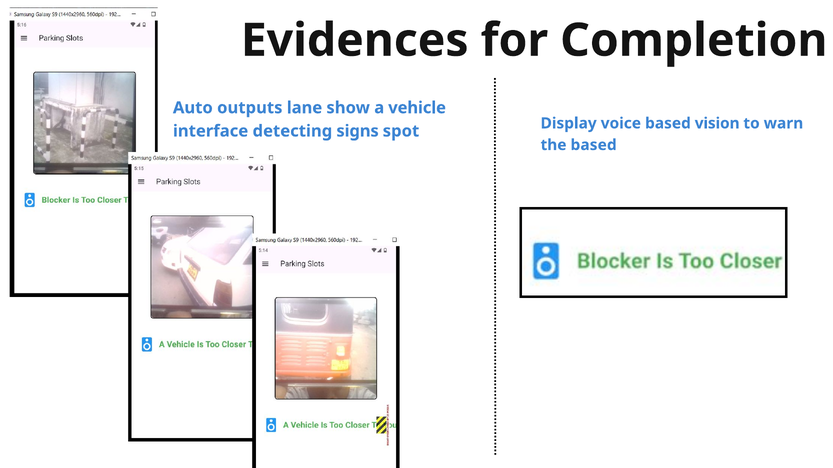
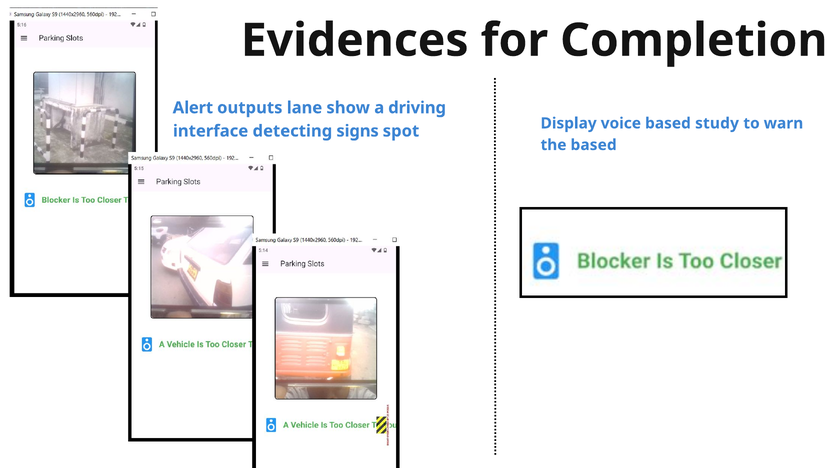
Auto: Auto -> Alert (193, 108)
vehicle: vehicle -> driving (417, 108)
vision: vision -> study (717, 123)
